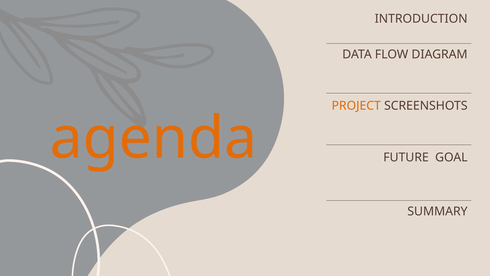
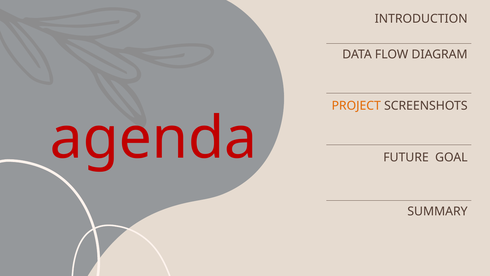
agenda colour: orange -> red (154, 138)
